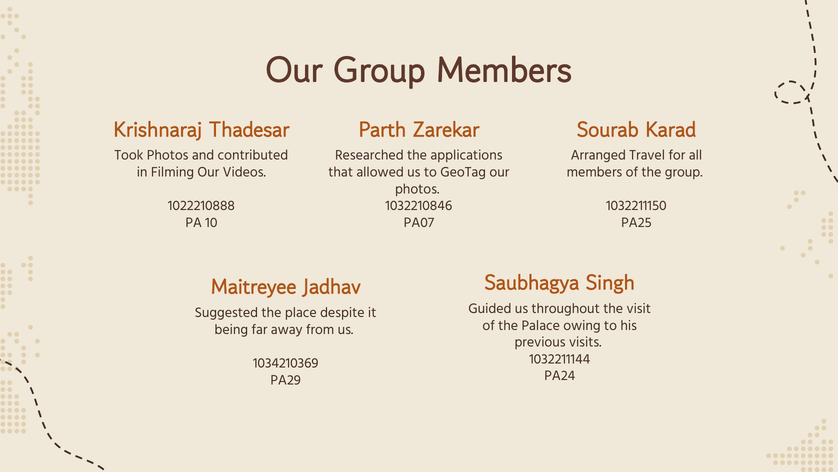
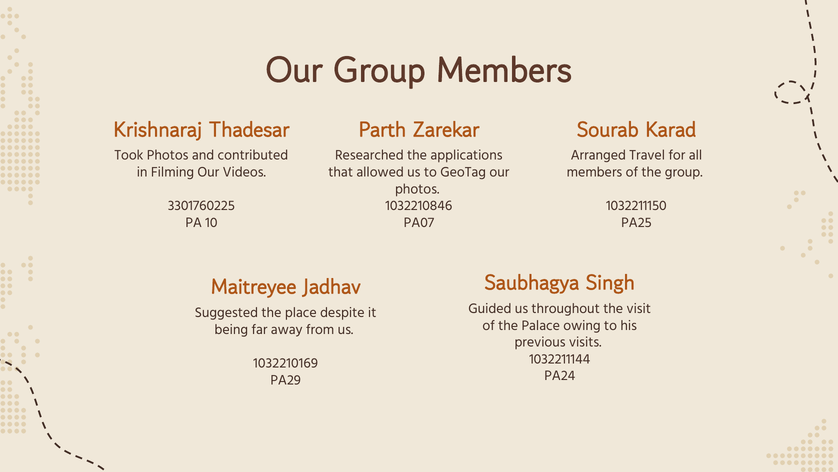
1022210888: 1022210888 -> 3301760225 (201, 205)
1034210369: 1034210369 -> 1032210169 (286, 363)
